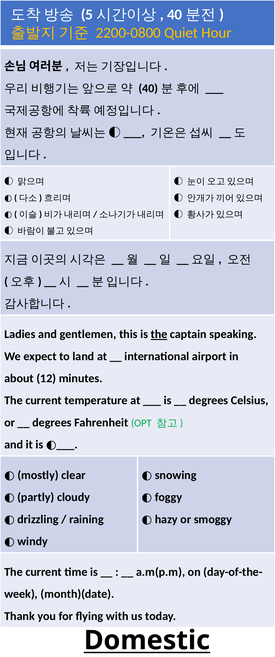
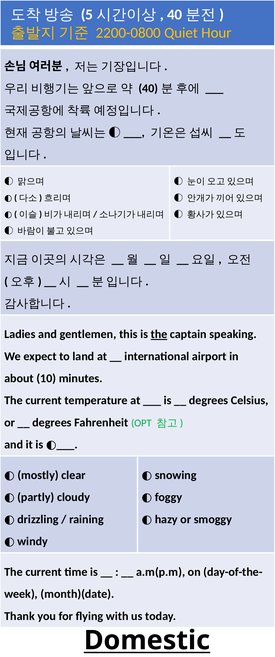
12: 12 -> 10 (46, 379)
